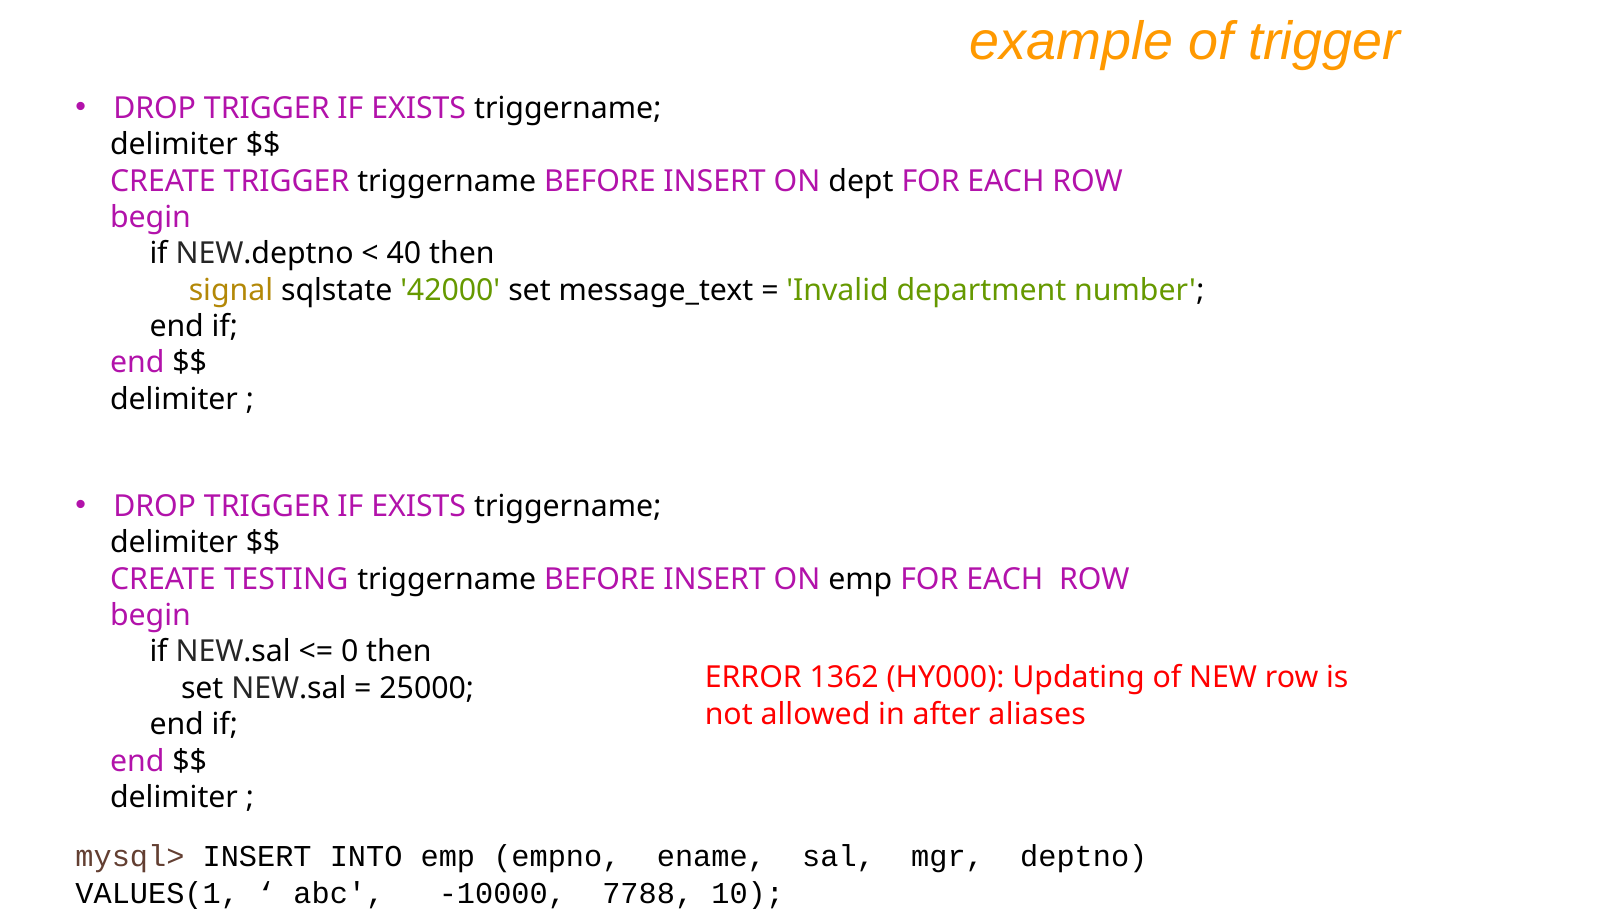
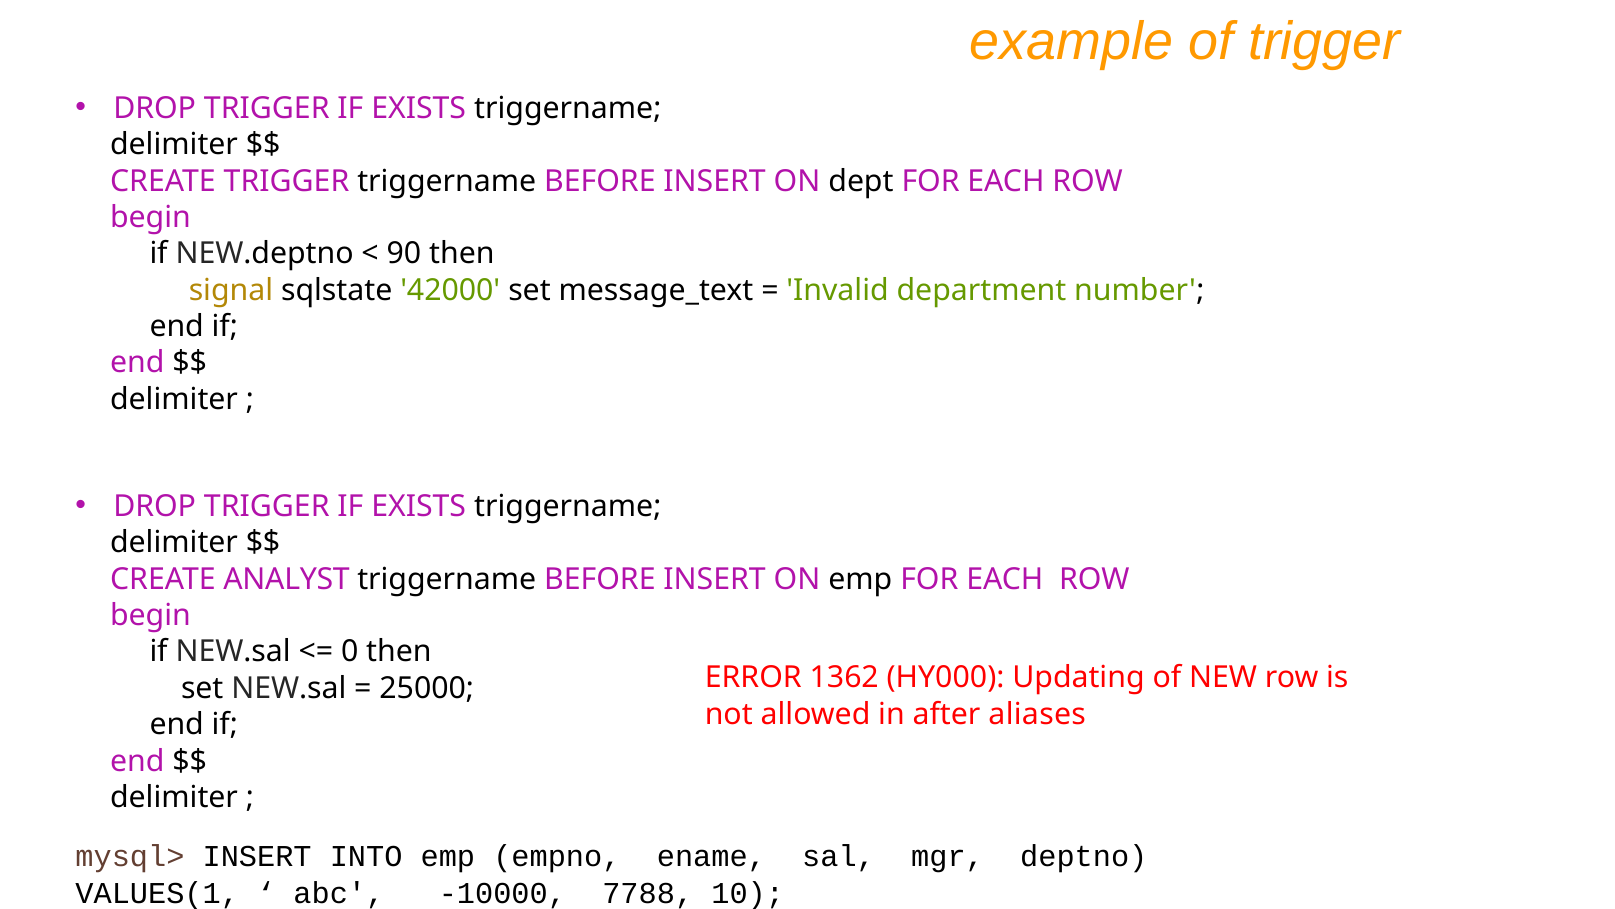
40: 40 -> 90 (404, 254)
TESTING: TESTING -> ANALYST (287, 579)
